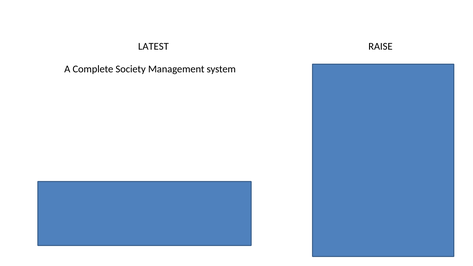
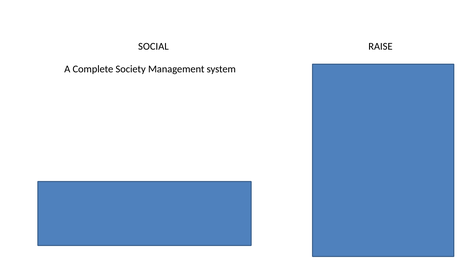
LATEST: LATEST -> SOCIAL (153, 46)
